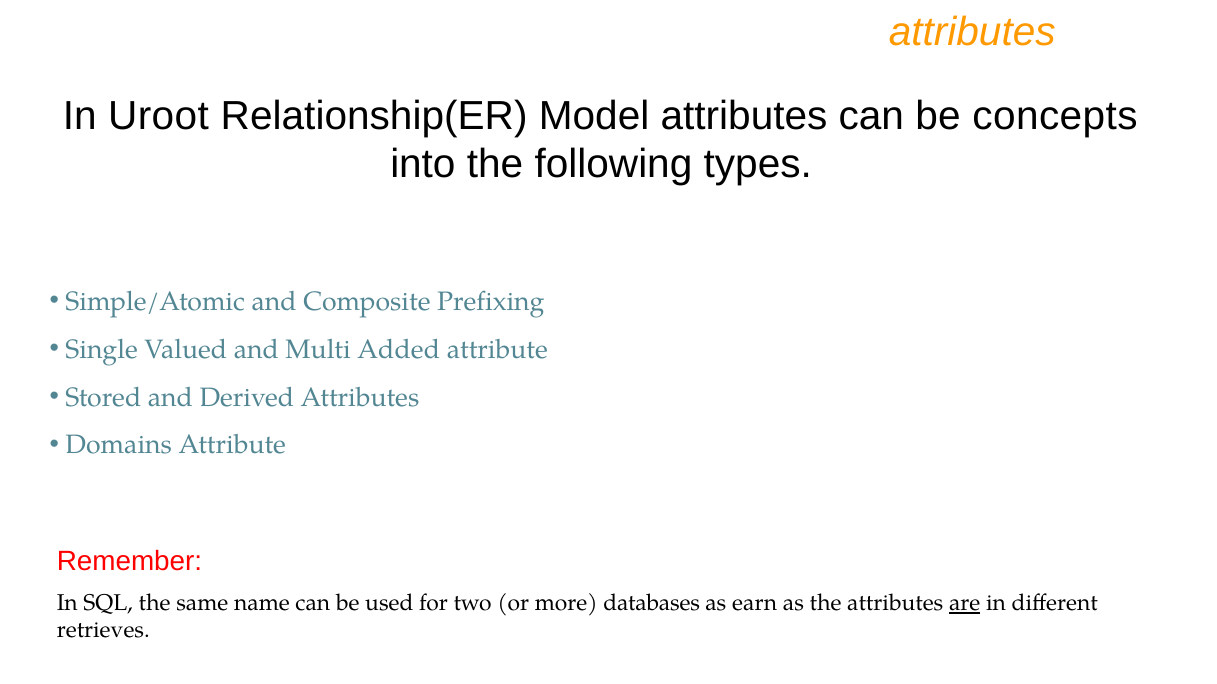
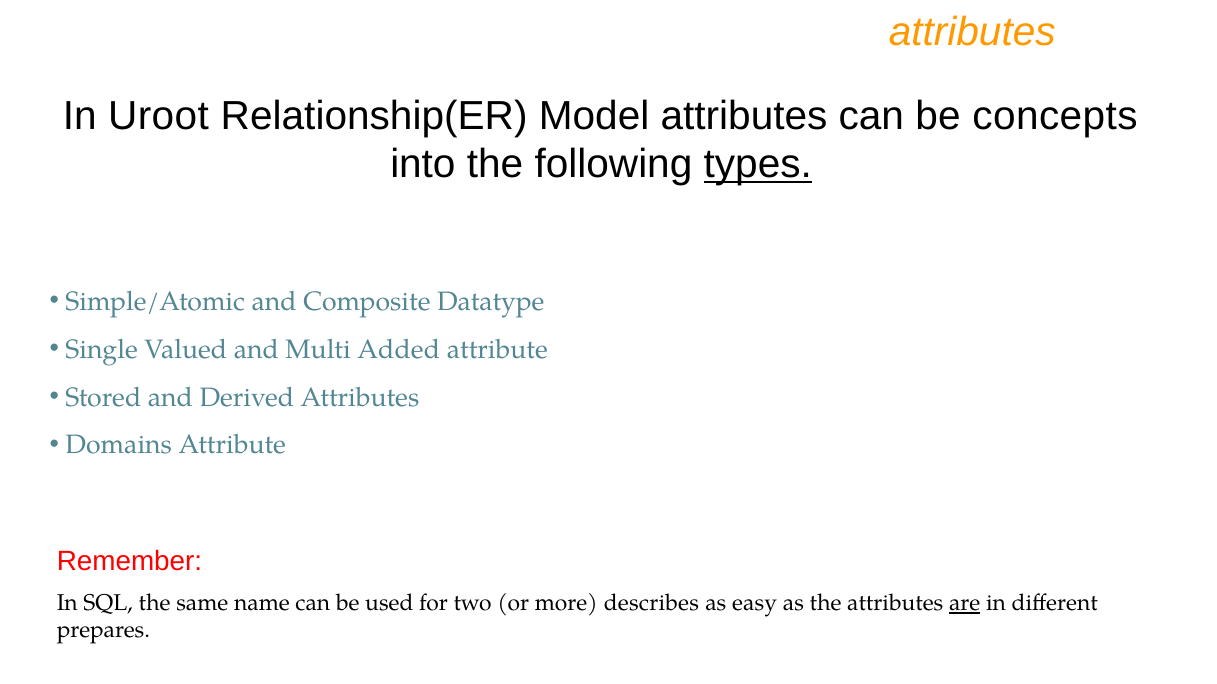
types underline: none -> present (758, 165)
Prefixing: Prefixing -> Datatype (491, 302)
databases: databases -> describes (651, 604)
earn: earn -> easy (755, 604)
retrieves: retrieves -> prepares (103, 631)
